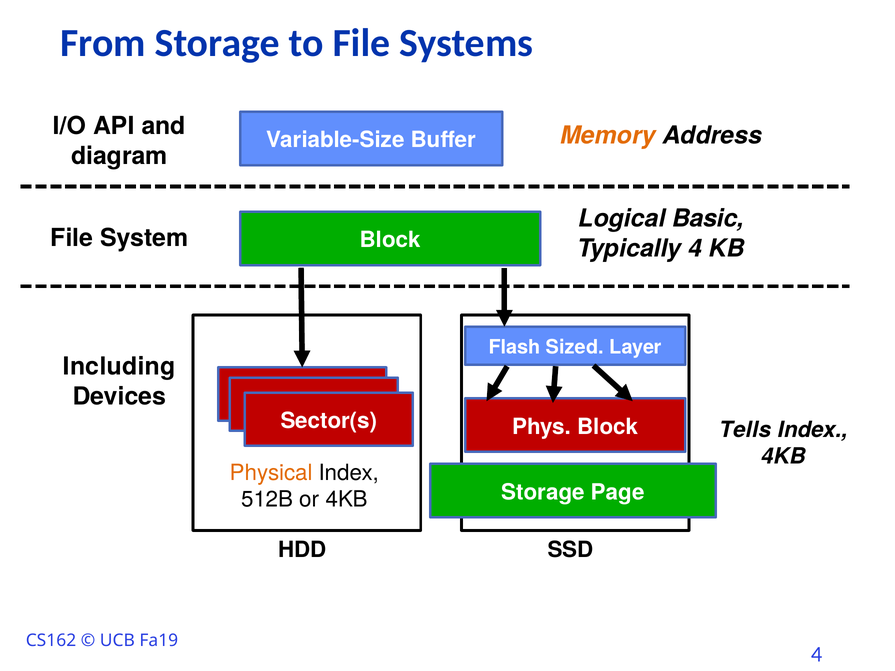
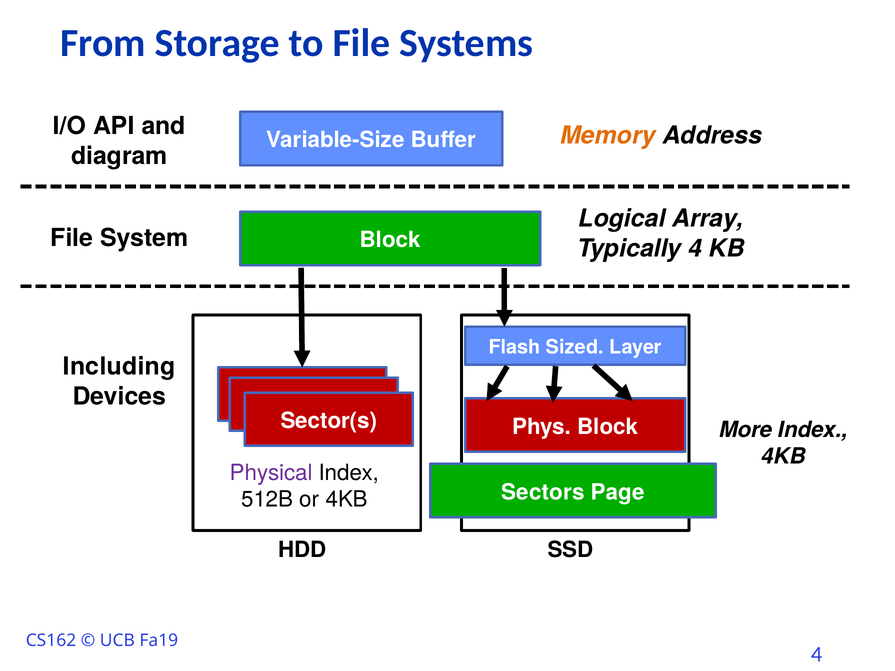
Basic: Basic -> Array (708, 219)
Tells: Tells -> More (746, 430)
Physical colour: orange -> purple (271, 473)
Storage: Storage -> Sectors (543, 492)
